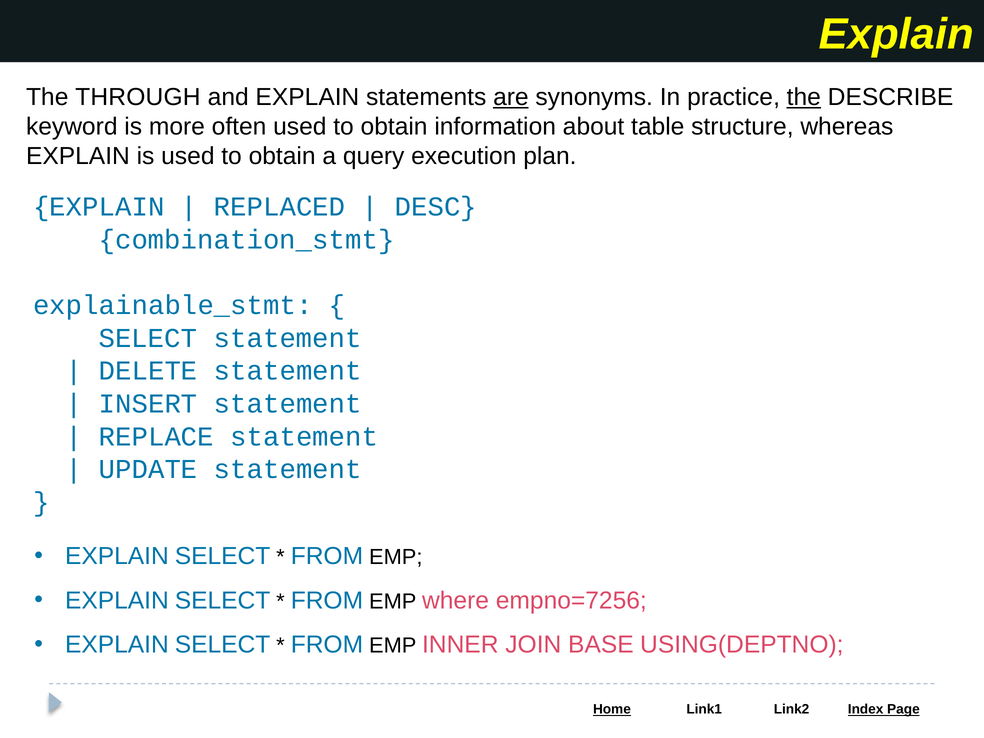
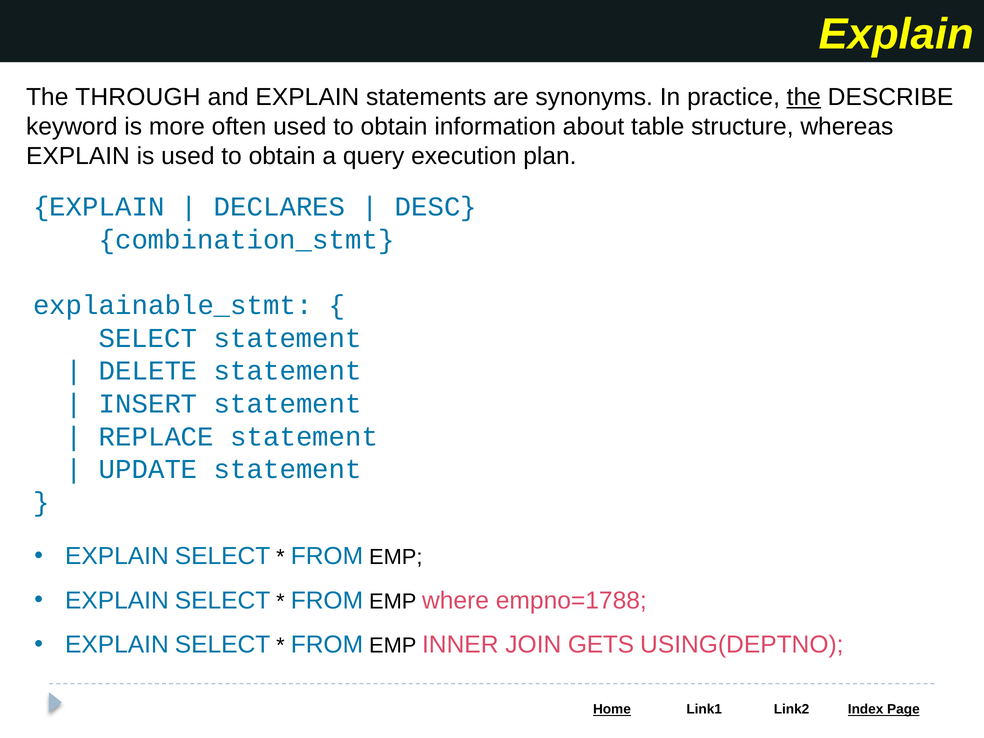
are underline: present -> none (511, 97)
REPLACED: REPLACED -> DECLARES (280, 207)
empno=7256: empno=7256 -> empno=1788 (571, 600)
BASE: BASE -> GETS (601, 645)
